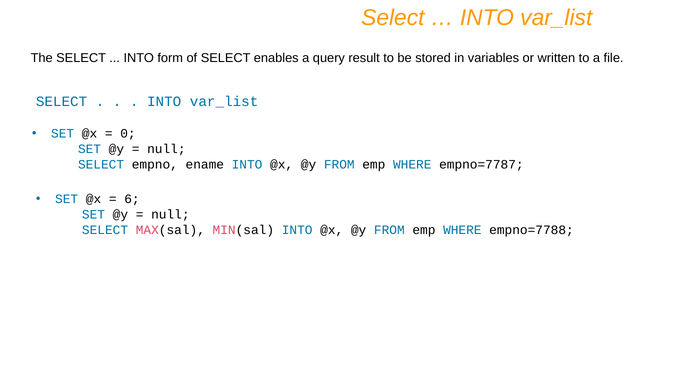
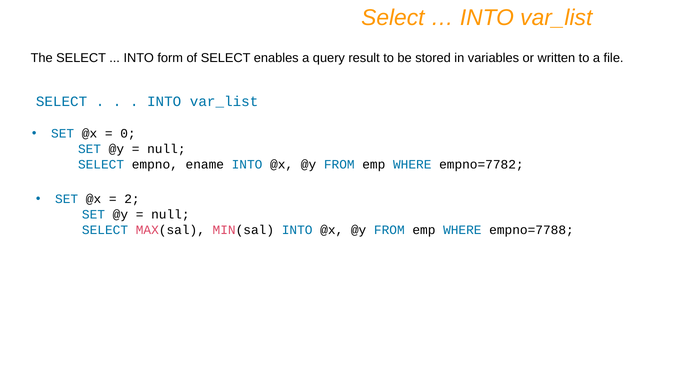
empno=7787: empno=7787 -> empno=7782 (481, 164)
6: 6 -> 2 (132, 199)
